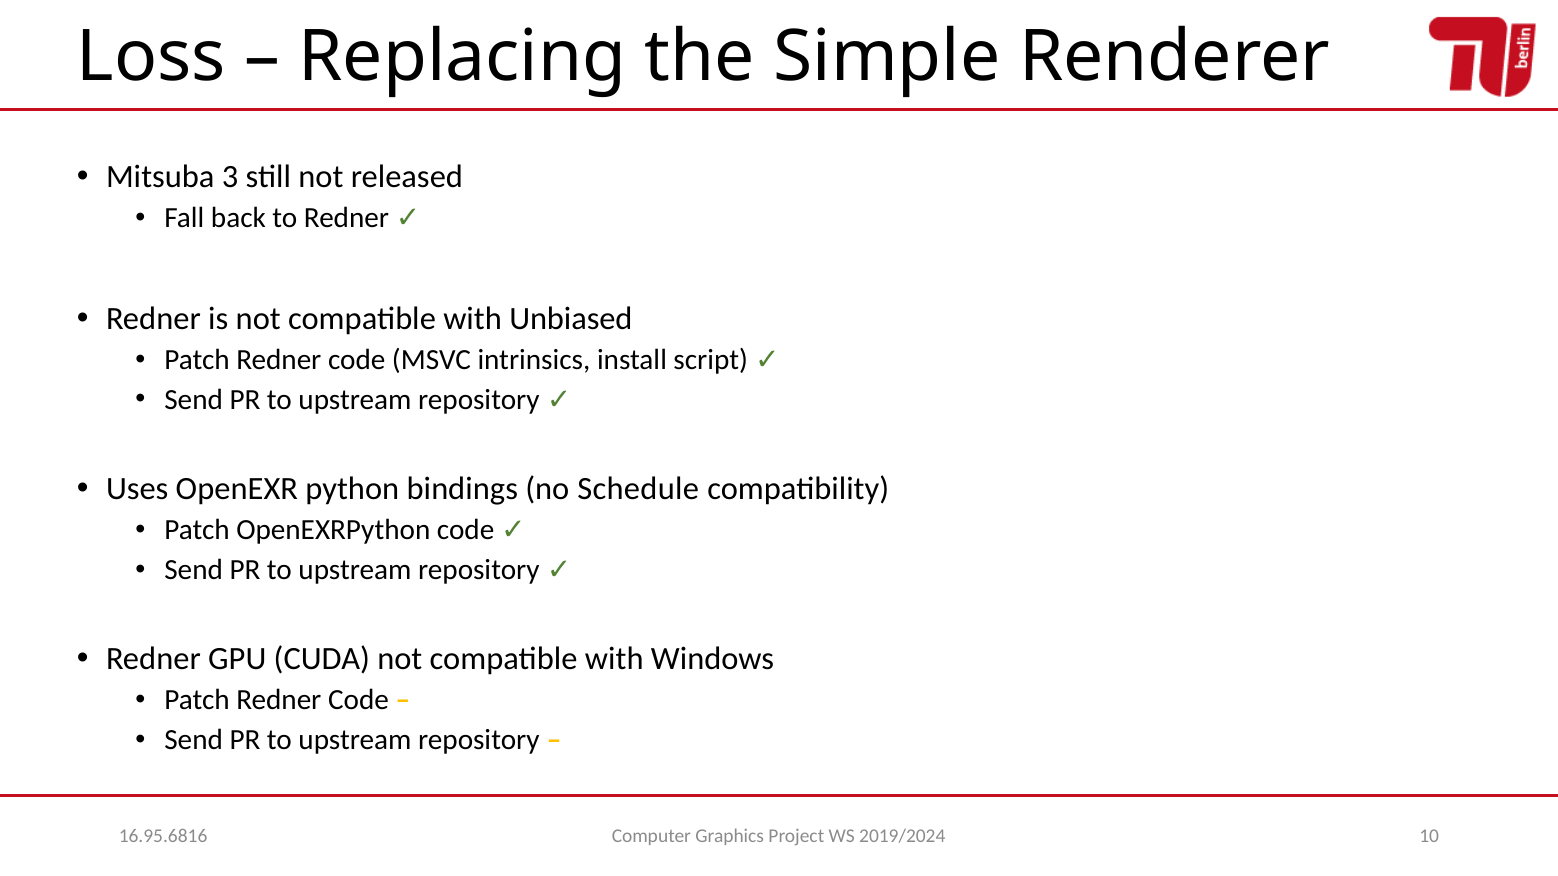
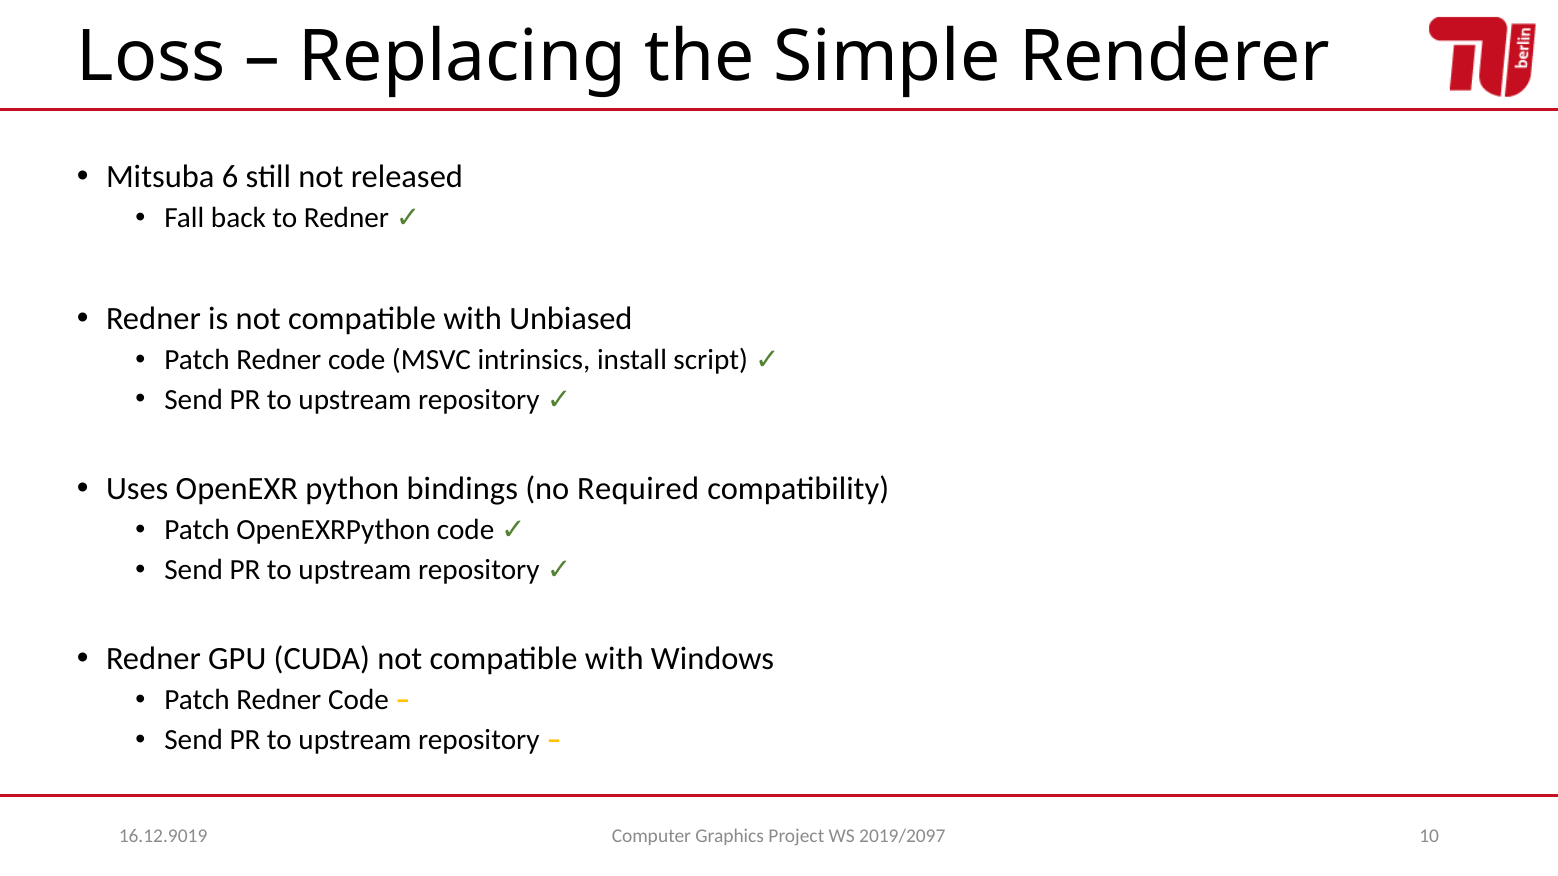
3: 3 -> 6 (230, 177)
Schedule: Schedule -> Required (638, 489)
2019/2024: 2019/2024 -> 2019/2097 (902, 837)
16.95.6816: 16.95.6816 -> 16.12.9019 (163, 837)
